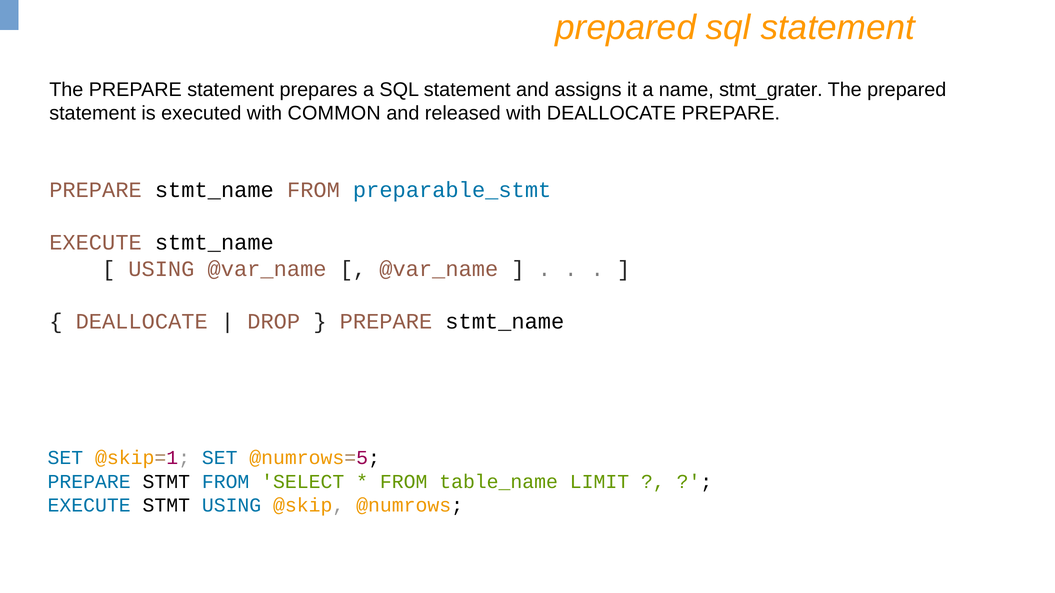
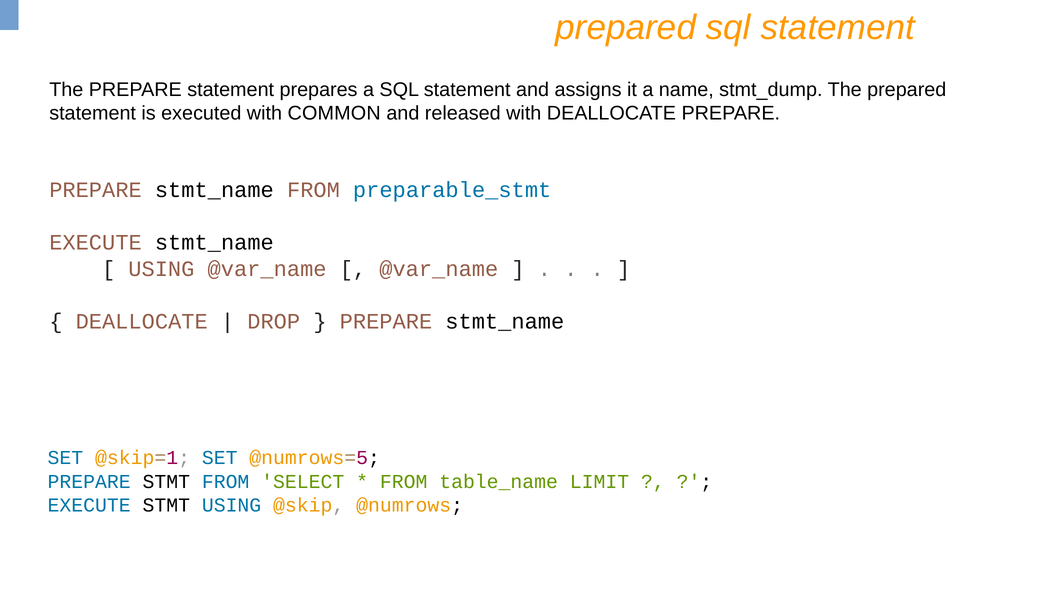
stmt_grater: stmt_grater -> stmt_dump (771, 90)
